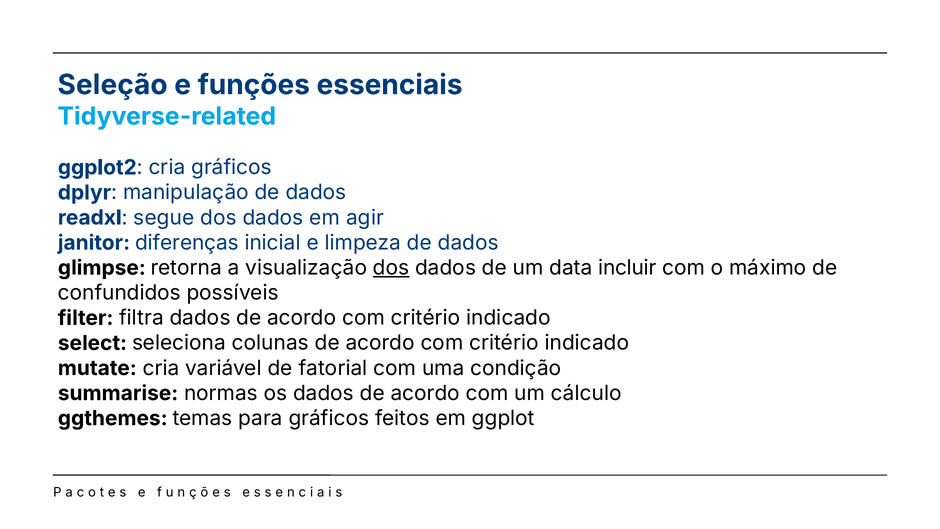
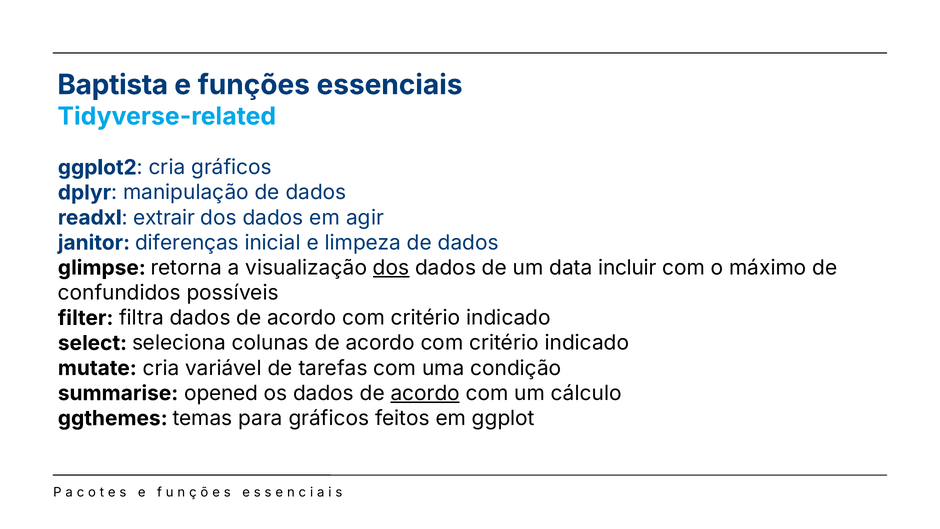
Seleção: Seleção -> Baptista (113, 85)
segue: segue -> extrair (164, 218)
fatorial: fatorial -> tarefas (333, 368)
normas: normas -> opened (221, 393)
acordo underline: none -> present (425, 393)
